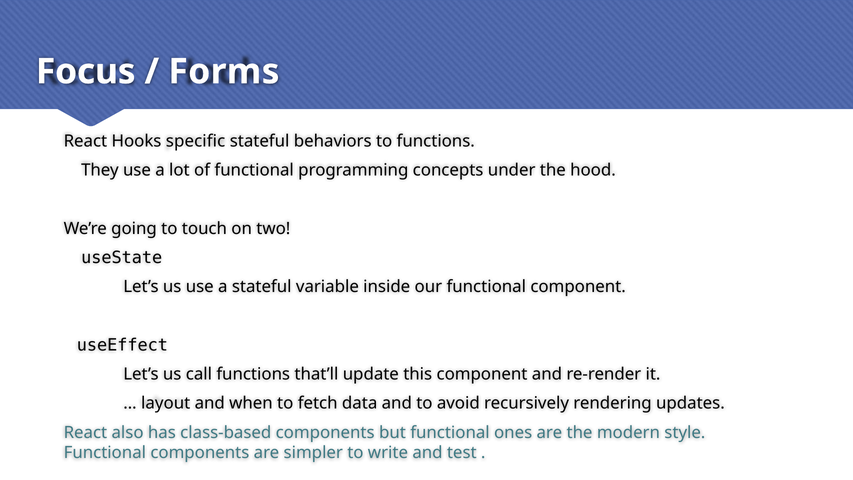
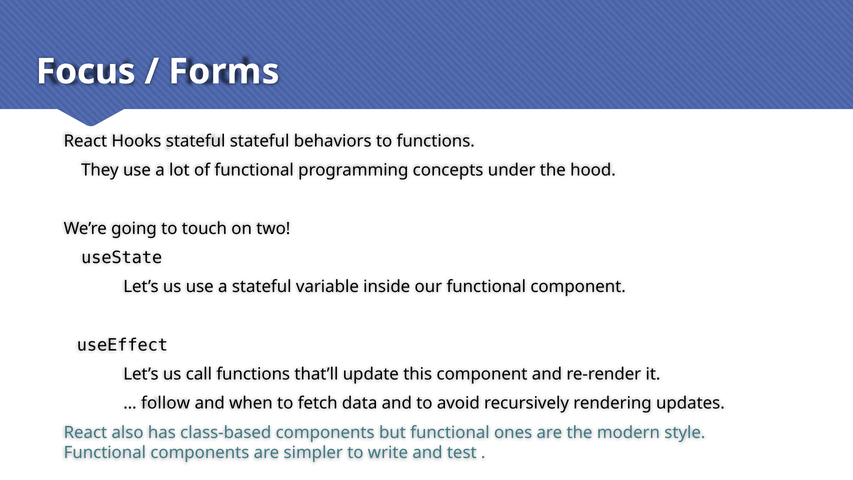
Hooks specific: specific -> stateful (196, 141)
layout: layout -> follow (166, 403)
